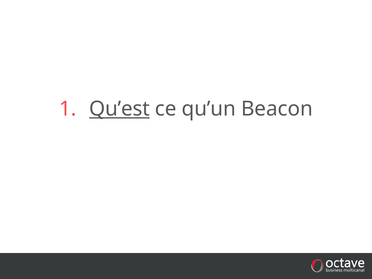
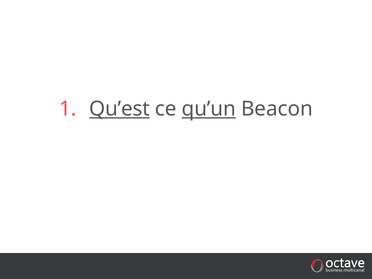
qu’un underline: none -> present (209, 109)
